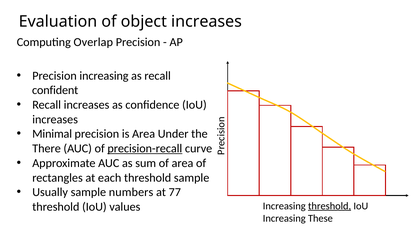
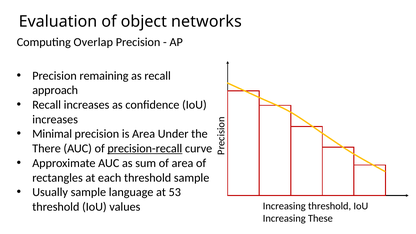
object increases: increases -> networks (206, 21)
Precision increasing: increasing -> remaining (104, 76)
confident: confident -> approach (55, 90)
numbers: numbers -> language (131, 192)
77: 77 -> 53 (175, 192)
threshold underline: present -> none (330, 206)
